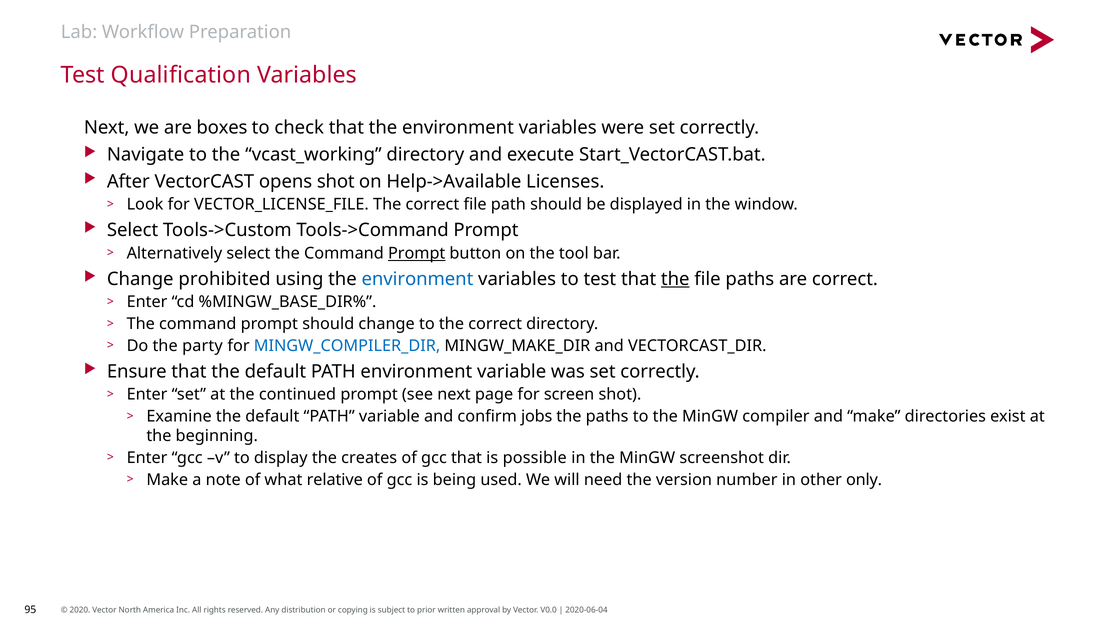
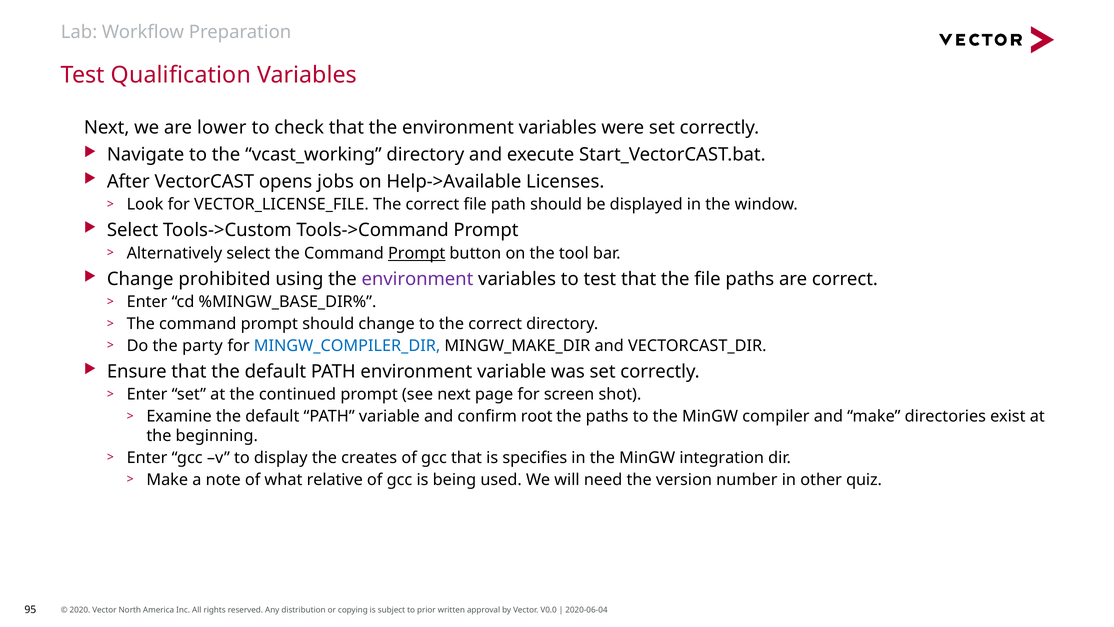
boxes: boxes -> lower (222, 128)
opens shot: shot -> jobs (336, 181)
environment colour: blue -> purple (417, 279)
the underline: present -> none (675, 279)
jobs: jobs -> root (537, 416)
possible: possible -> specifies (535, 458)
screenshot: screenshot -> integration (722, 458)
only: only -> quiz (864, 479)
